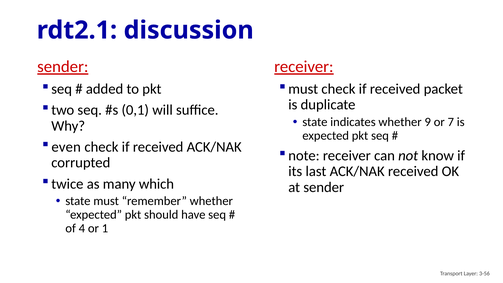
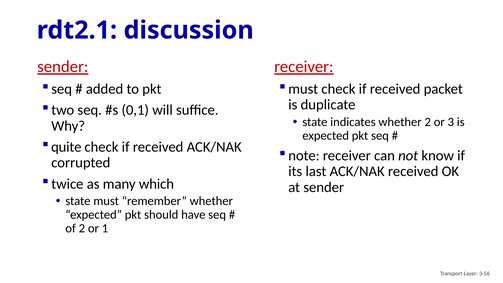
whether 9: 9 -> 2 (428, 122)
7: 7 -> 3 (451, 122)
even: even -> quite (66, 147)
of 4: 4 -> 2 (82, 228)
